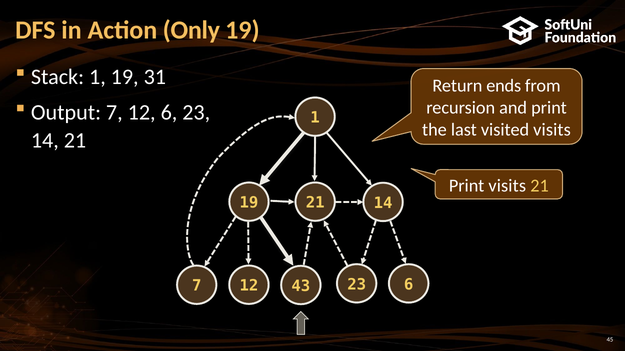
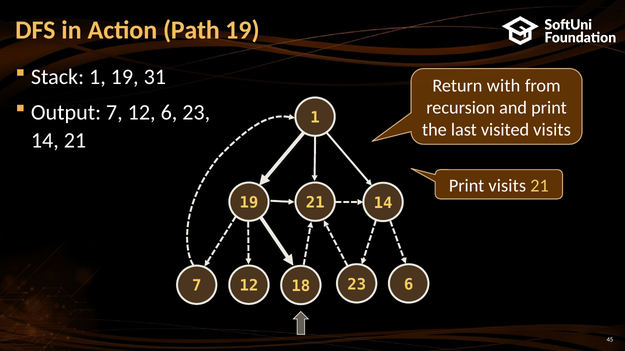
Only: Only -> Path (191, 30)
ends: ends -> with (504, 86)
43: 43 -> 18 (301, 287)
